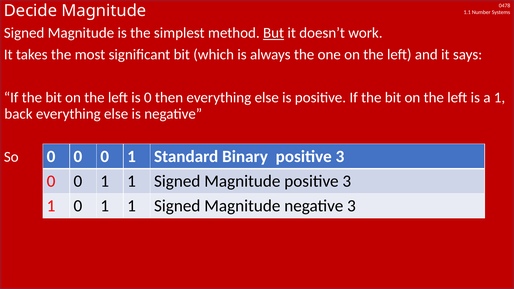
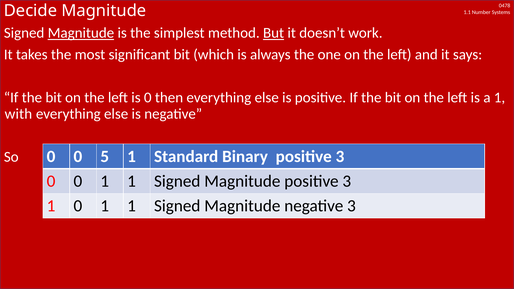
Magnitude underline: none -> present (81, 33)
back: back -> with (18, 114)
0 0 0: 0 -> 5 (105, 156)
